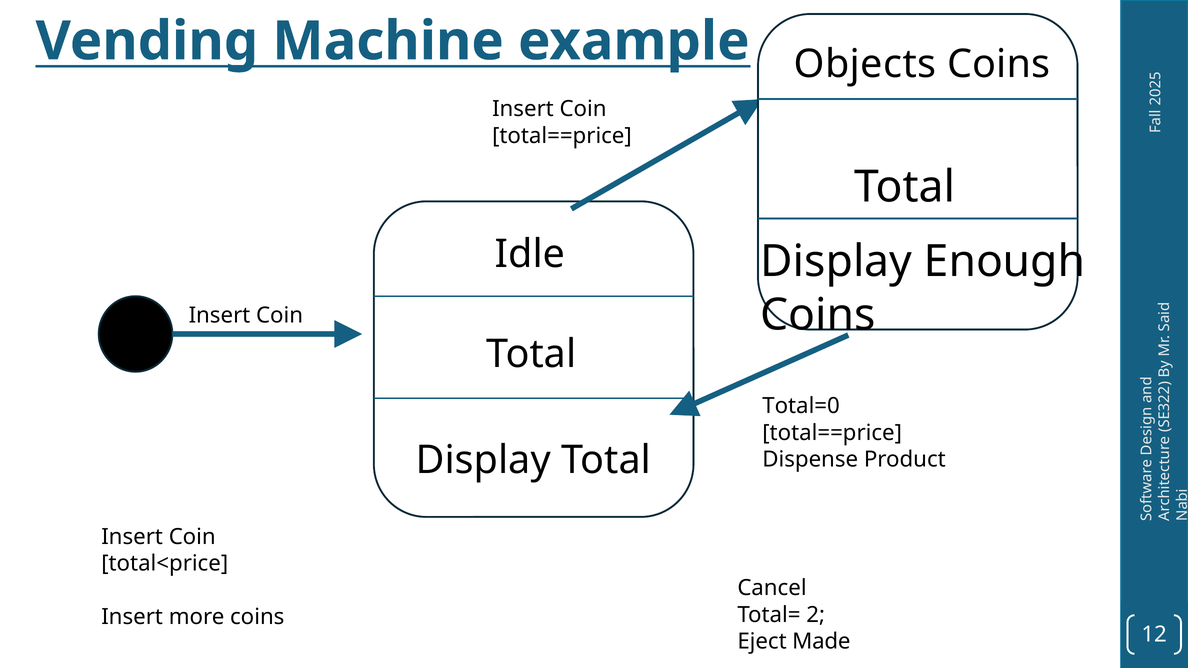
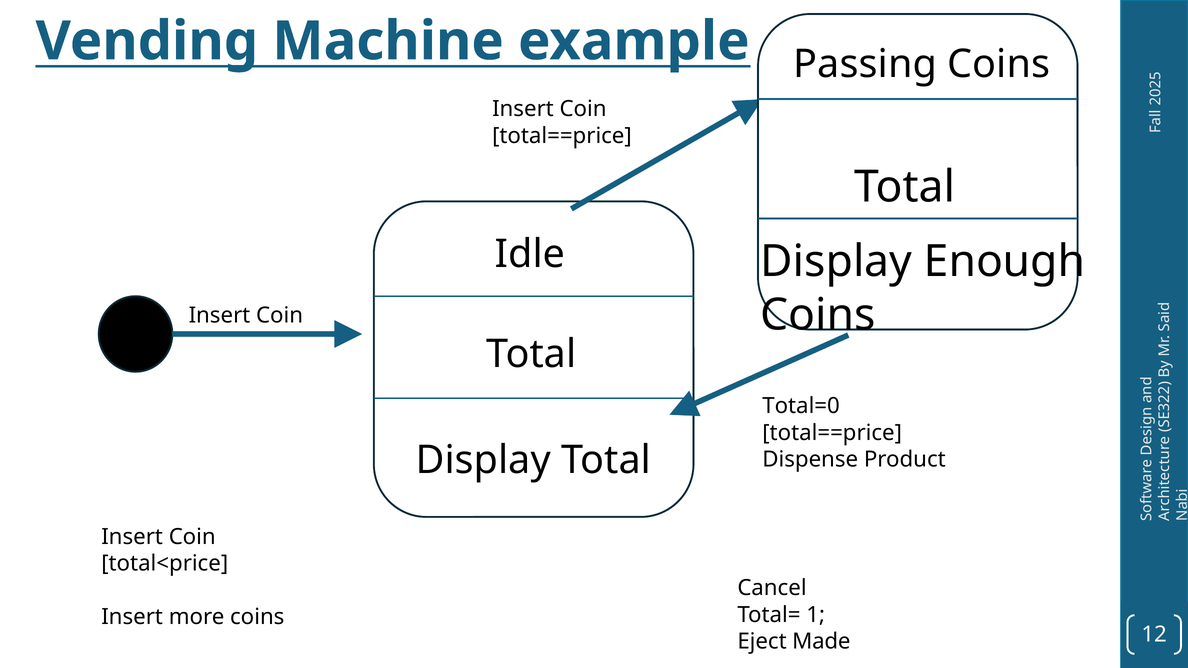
Objects: Objects -> Passing (865, 64)
Total= 2: 2 -> 1 (816, 615)
